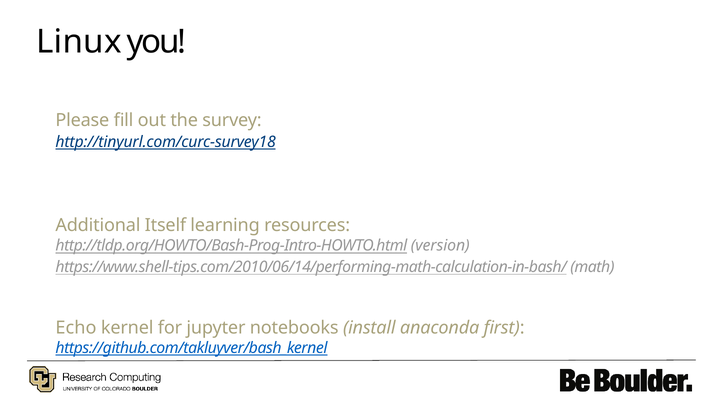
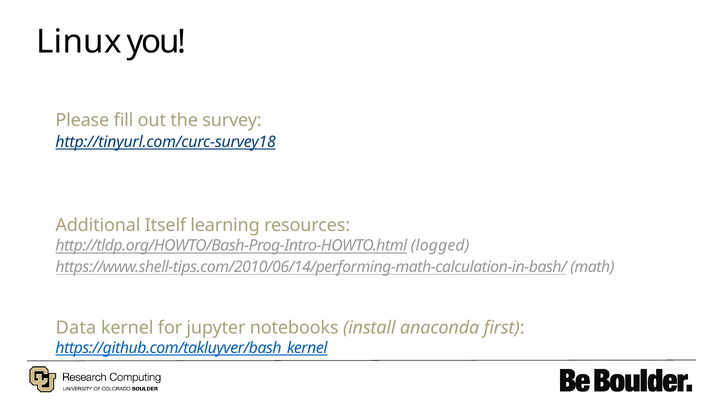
version: version -> logged (440, 246)
Echo: Echo -> Data (76, 328)
